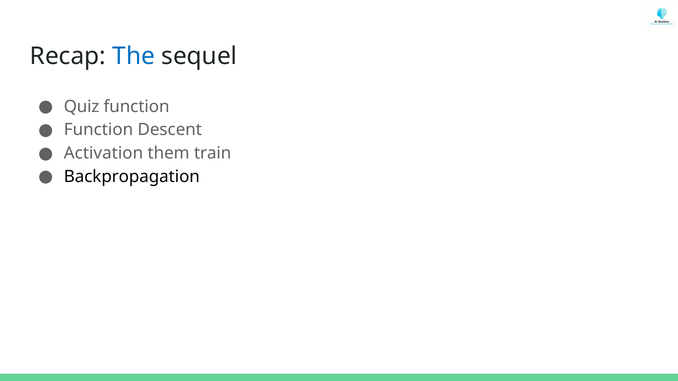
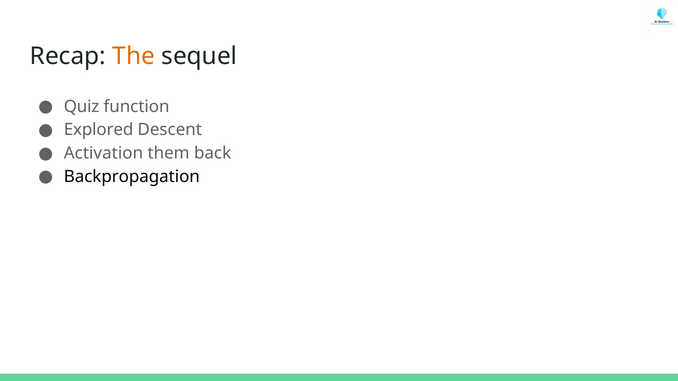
The colour: blue -> orange (134, 56)
Function: Function -> Explored (99, 130)
train: train -> back (213, 153)
